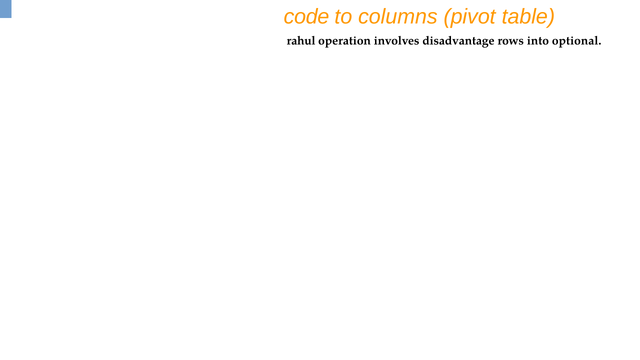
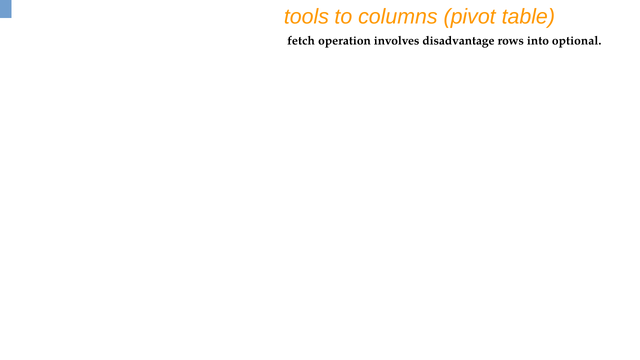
code: code -> tools (306, 17)
rahul: rahul -> fetch (301, 41)
